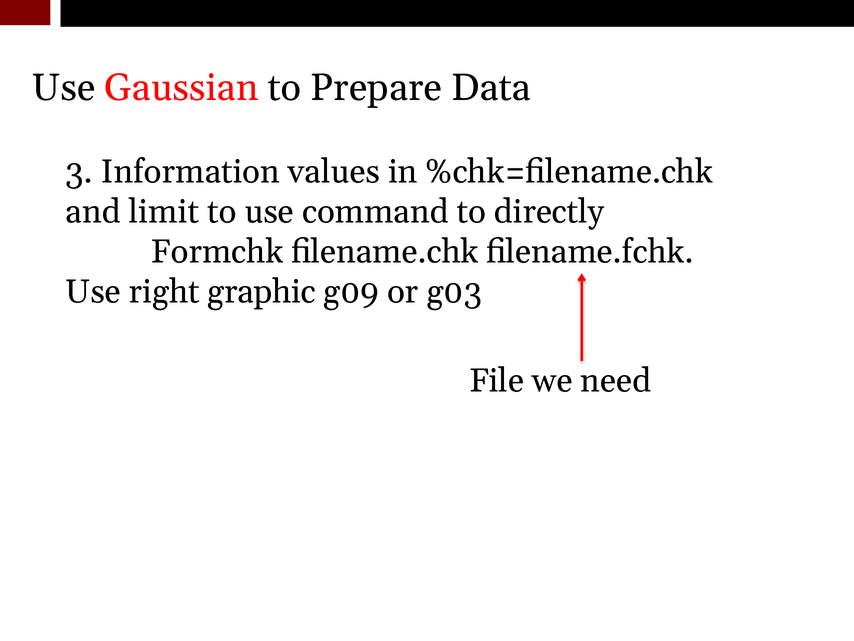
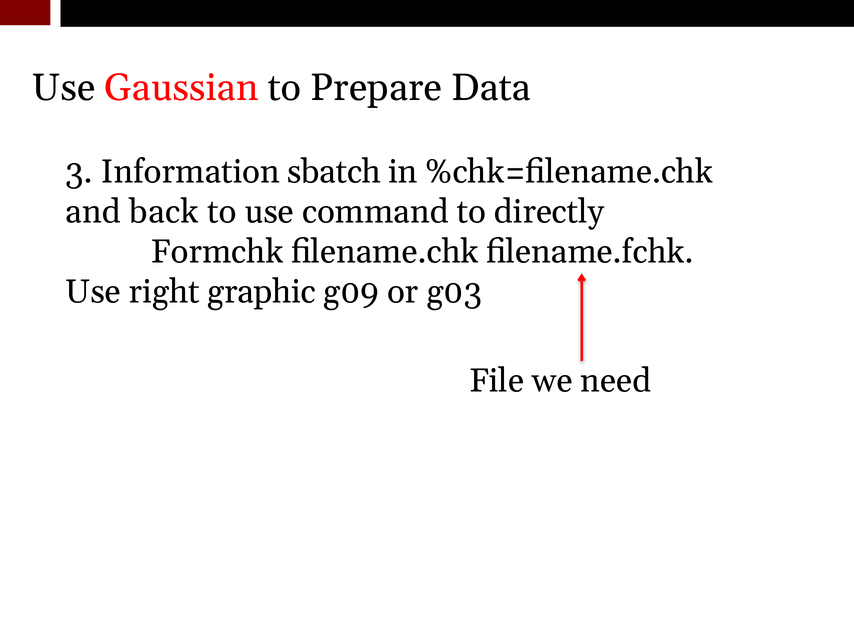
values: values -> sbatch (334, 172)
limit: limit -> back (164, 212)
